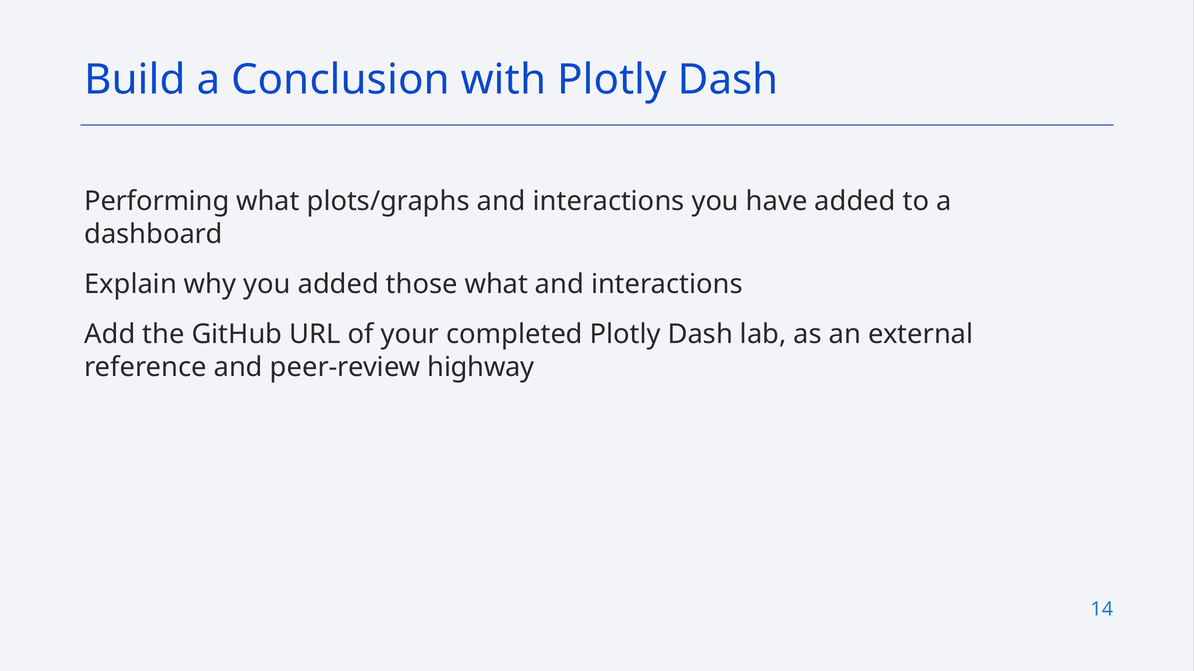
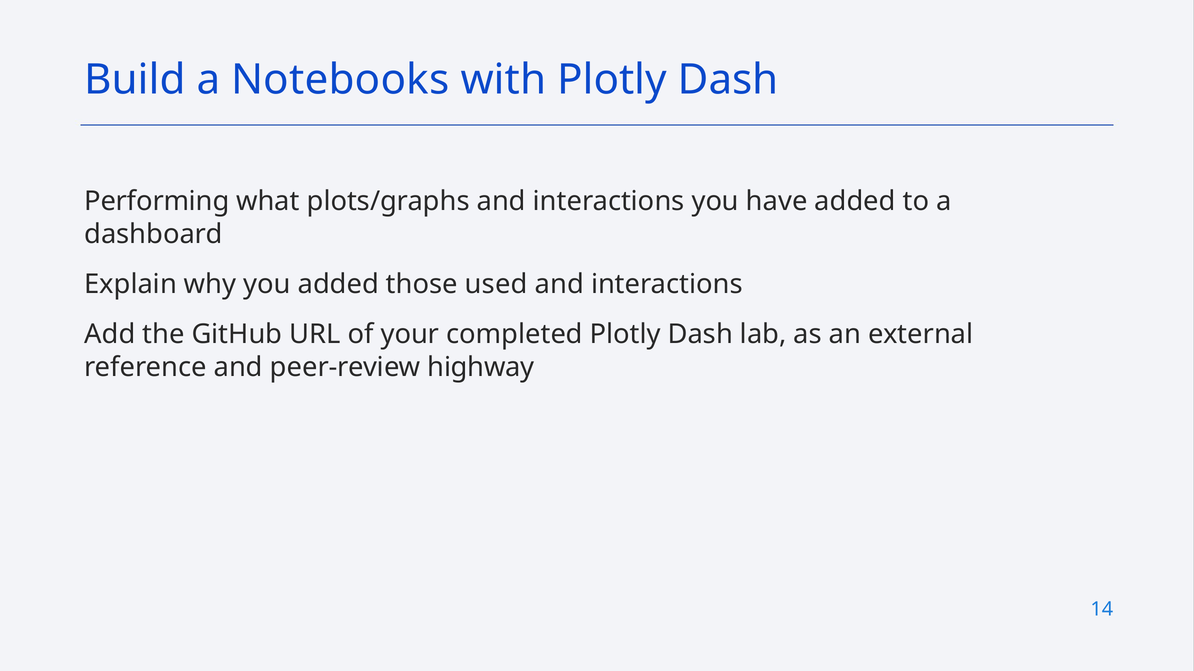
Conclusion: Conclusion -> Notebooks (340, 80)
those what: what -> used (496, 285)
